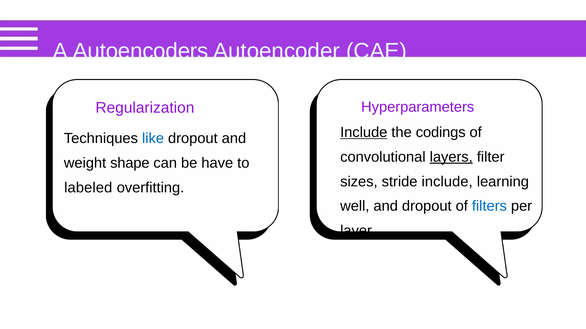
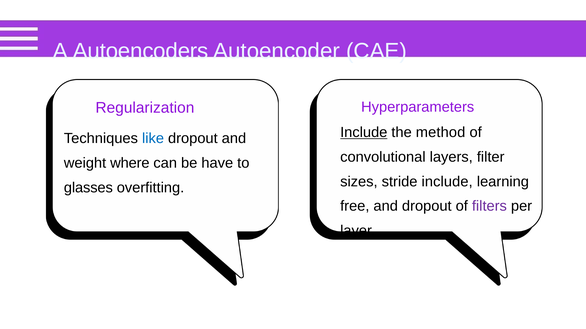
codings: codings -> method (441, 133)
layers underline: present -> none (451, 157)
shape: shape -> where (130, 163)
labeled: labeled -> glasses (88, 188)
well: well -> free (355, 206)
filters colour: blue -> purple (489, 206)
